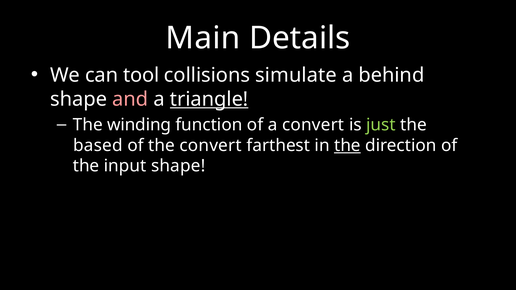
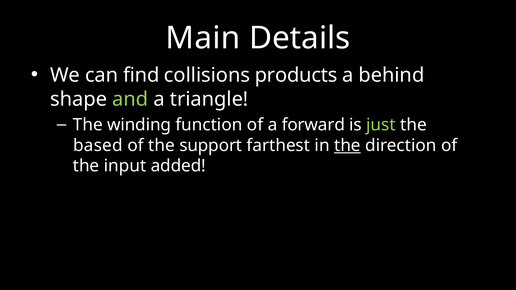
tool: tool -> find (141, 75)
simulate: simulate -> products (296, 75)
and colour: pink -> light green (130, 99)
triangle underline: present -> none (209, 99)
a convert: convert -> forward (313, 125)
the convert: convert -> support (211, 145)
input shape: shape -> added (178, 166)
